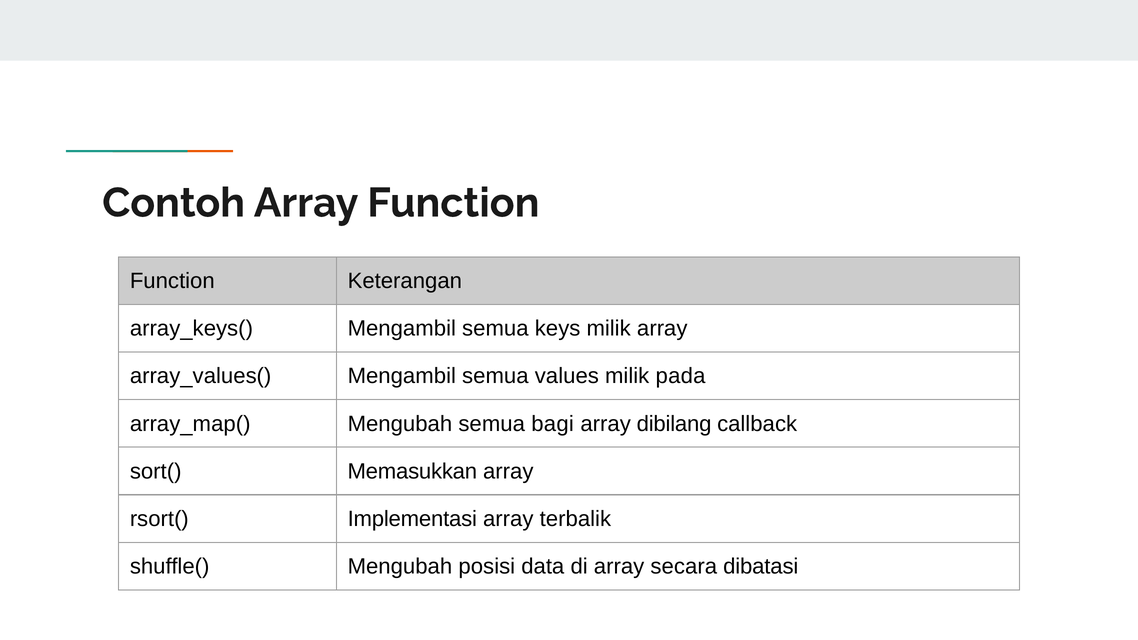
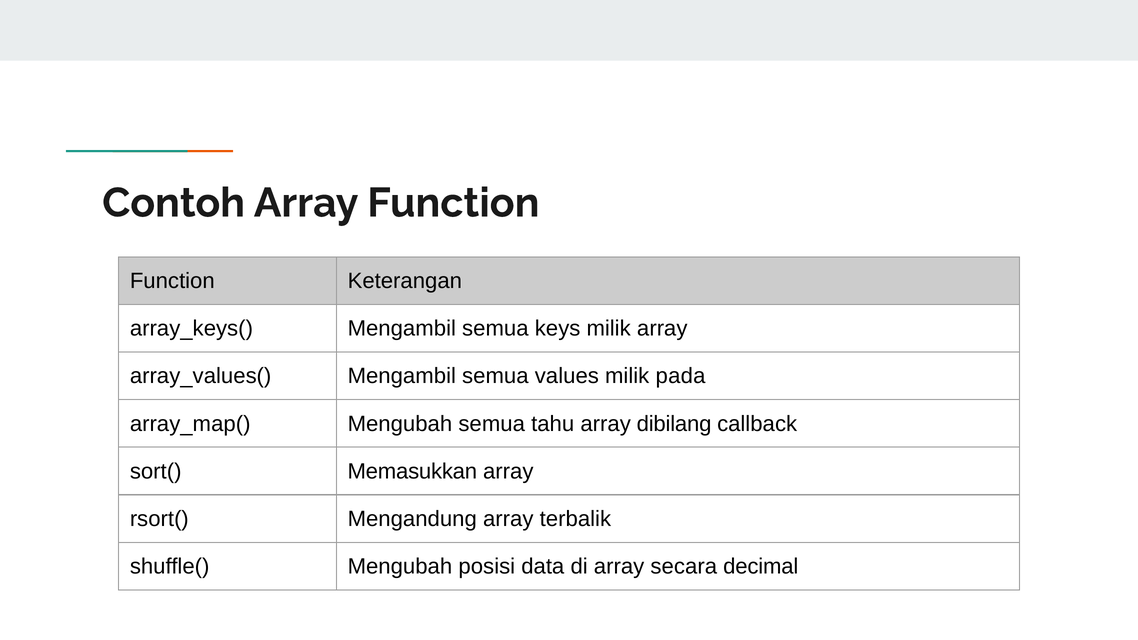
bagi: bagi -> tahu (553, 424)
Implementasi: Implementasi -> Mengandung (412, 519)
dibatasi: dibatasi -> decimal (761, 567)
